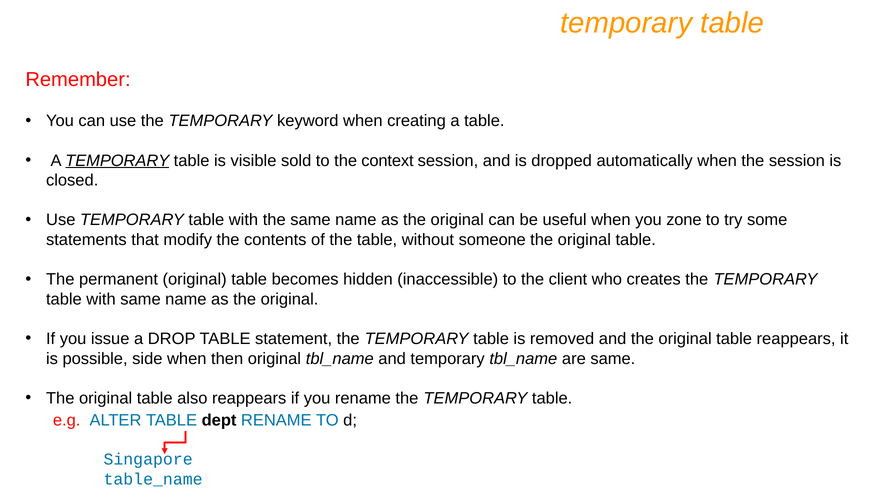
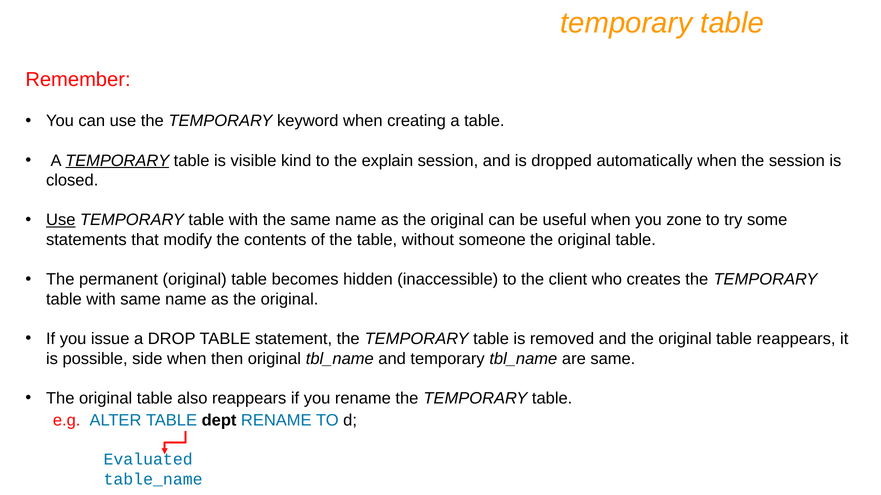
sold: sold -> kind (296, 161)
context: context -> explain (387, 161)
Use underline: none -> present (61, 220)
Singapore: Singapore -> Evaluated (148, 460)
